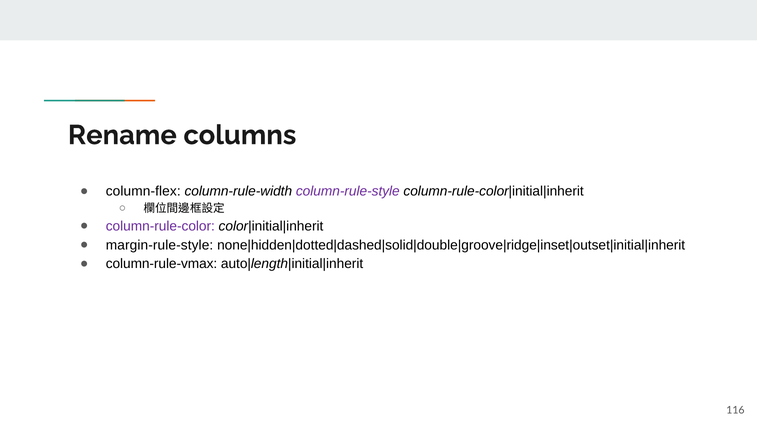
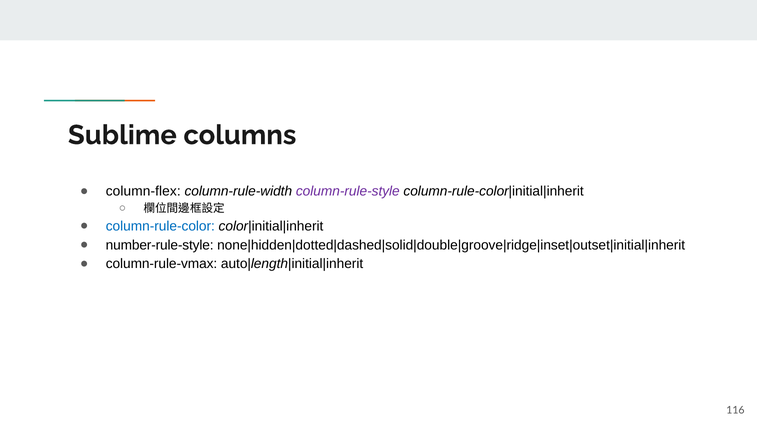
Rename: Rename -> Sublime (122, 135)
column-rule-color colour: purple -> blue (160, 226)
margin-rule-style: margin-rule-style -> number-rule-style (160, 245)
